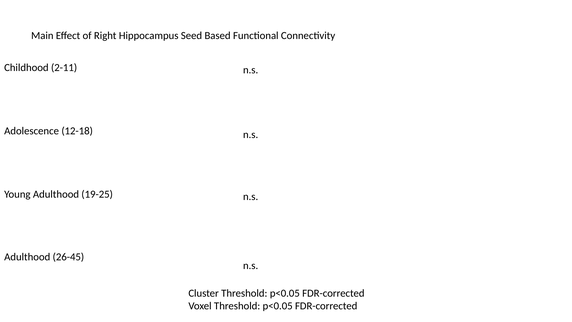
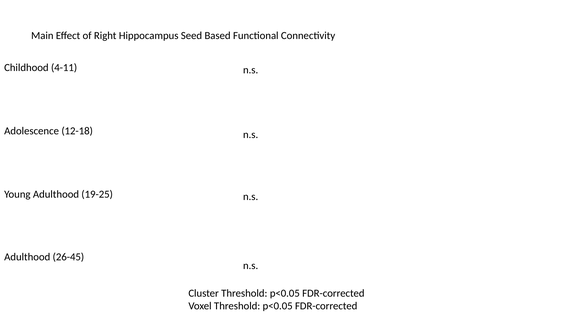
2-11: 2-11 -> 4-11 (64, 68)
